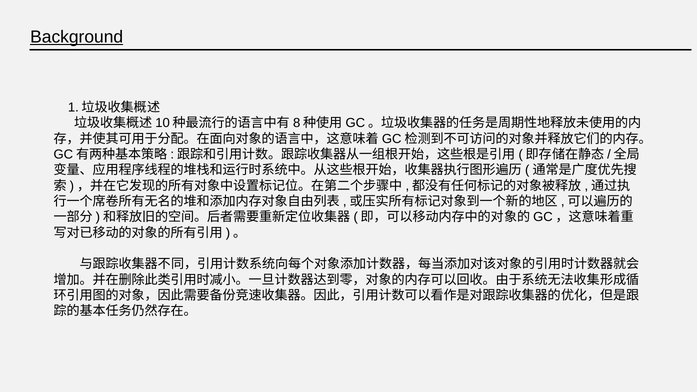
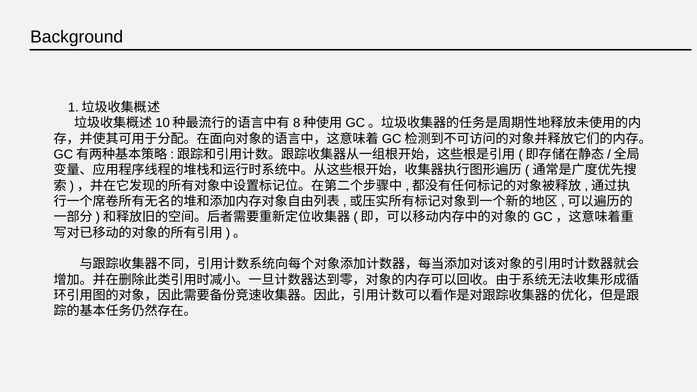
Background underline: present -> none (77, 37)
